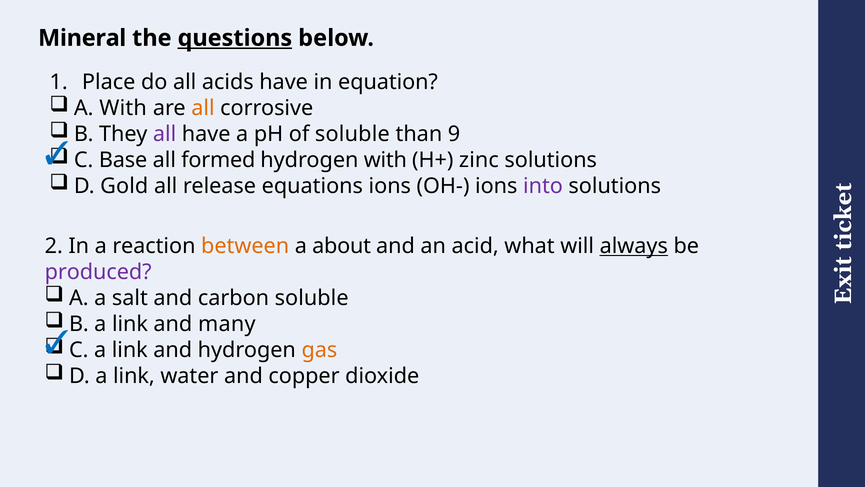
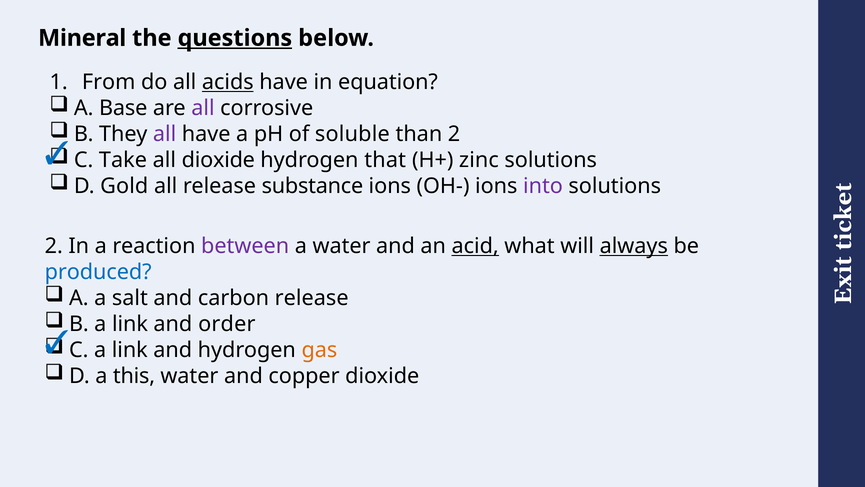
Place: Place -> From (109, 82)
acids underline: none -> present (228, 82)
A With: With -> Base (123, 108)
all colour: orange -> purple (203, 108)
than 9: 9 -> 2 (454, 134)
Base: Base -> Take (123, 160)
all formed: formed -> dioxide (218, 160)
hydrogen with: with -> that (385, 160)
equations: equations -> substance (312, 186)
between colour: orange -> purple (245, 246)
a about: about -> water (342, 246)
acid underline: none -> present (475, 246)
produced colour: purple -> blue (98, 272)
carbon soluble: soluble -> release (312, 298)
many: many -> order (227, 324)
D a link: link -> this (134, 376)
